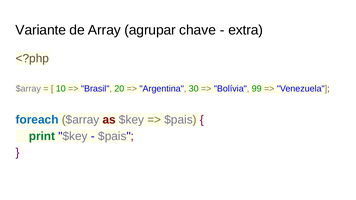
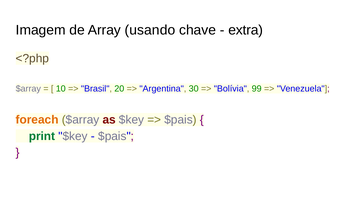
Variante: Variante -> Imagem (41, 30)
agrupar: agrupar -> usando (150, 30)
foreach colour: blue -> orange (37, 120)
